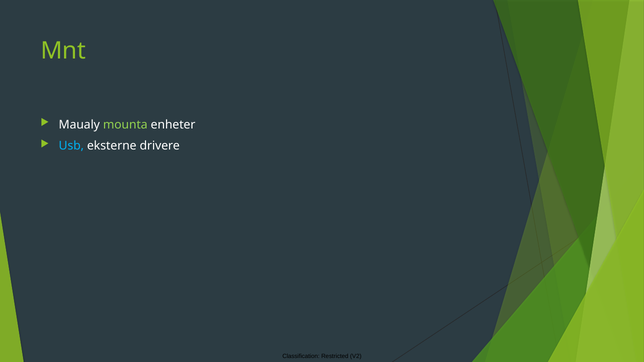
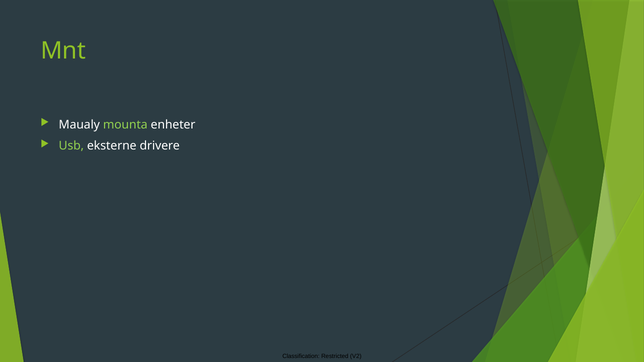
Usb colour: light blue -> light green (71, 146)
